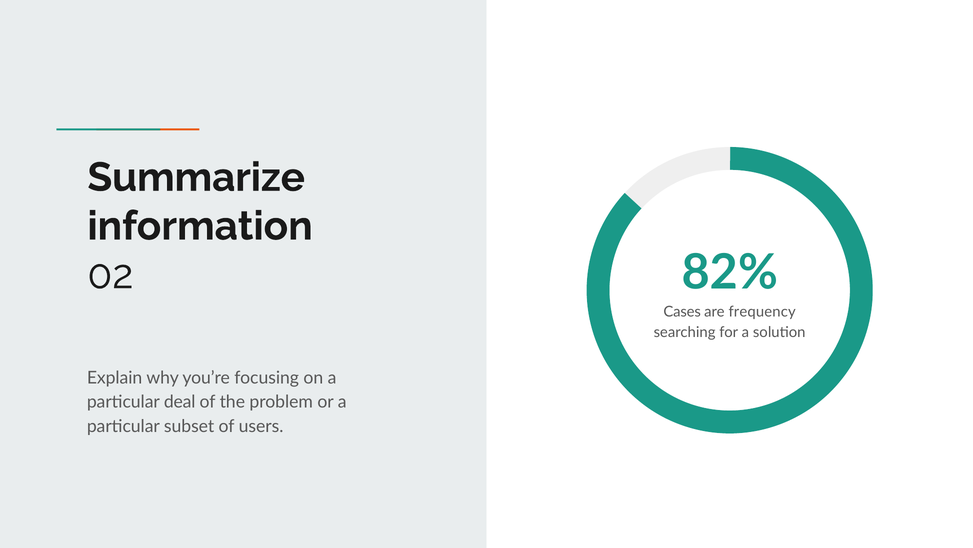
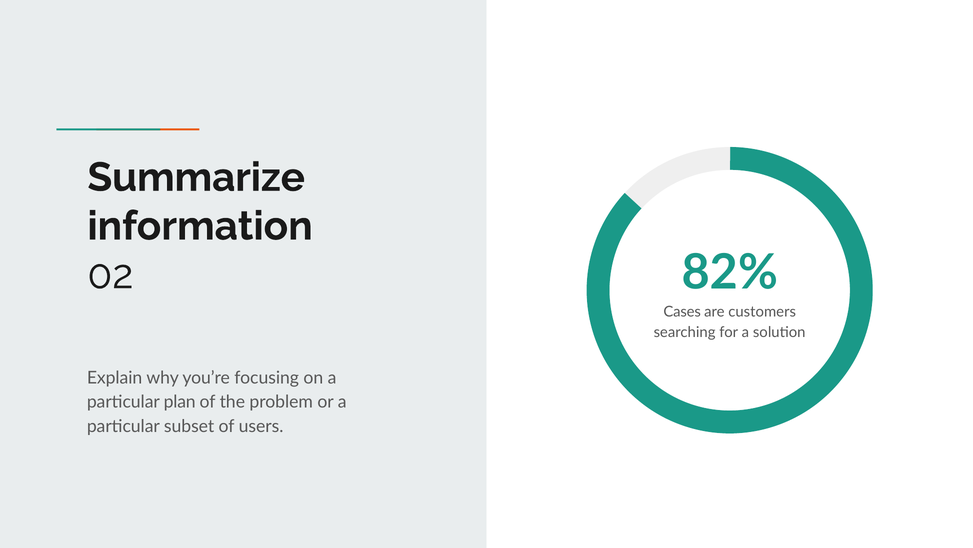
frequency: frequency -> customers (762, 311)
deal: deal -> plan (180, 402)
